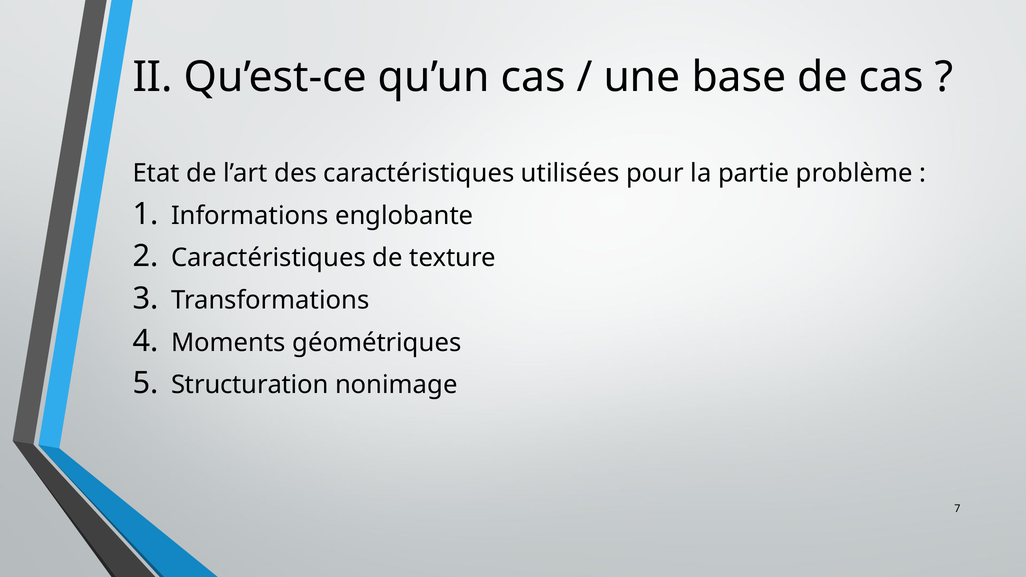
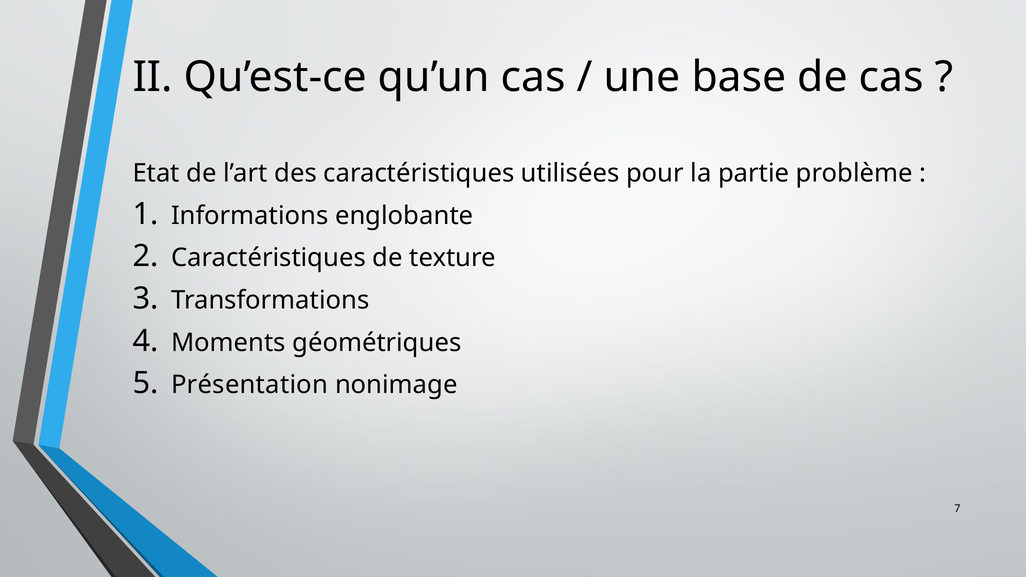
Structuration: Structuration -> Présentation (250, 385)
